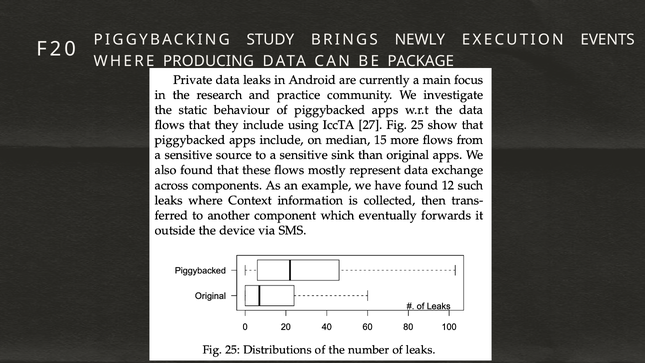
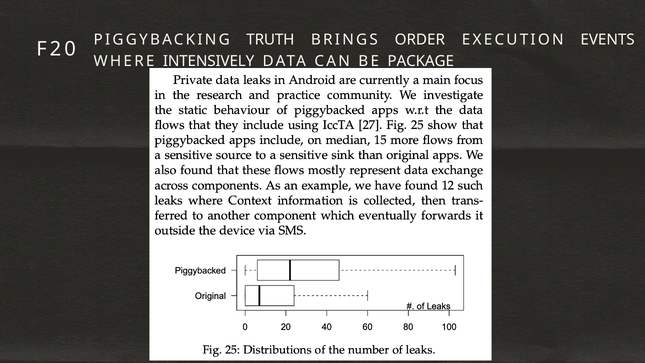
STUDY: STUDY -> TRUTH (270, 40)
NEWLY: NEWLY -> ORDER (420, 40)
PRODUCING: PRODUCING -> INTENSIVELY (209, 61)
